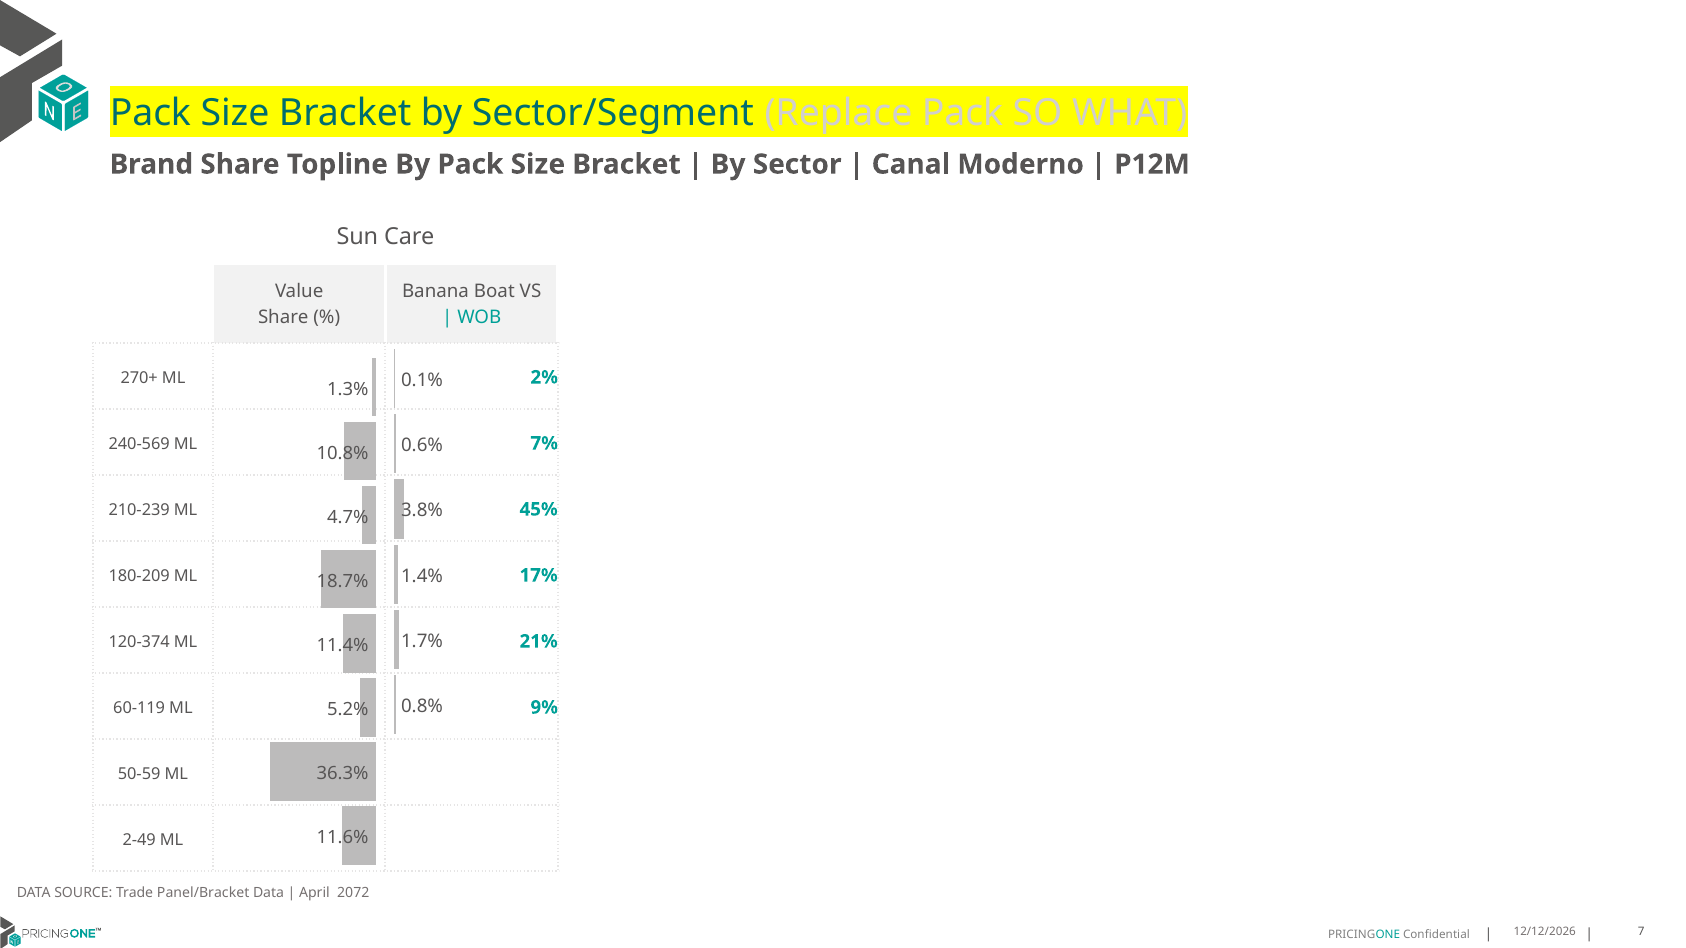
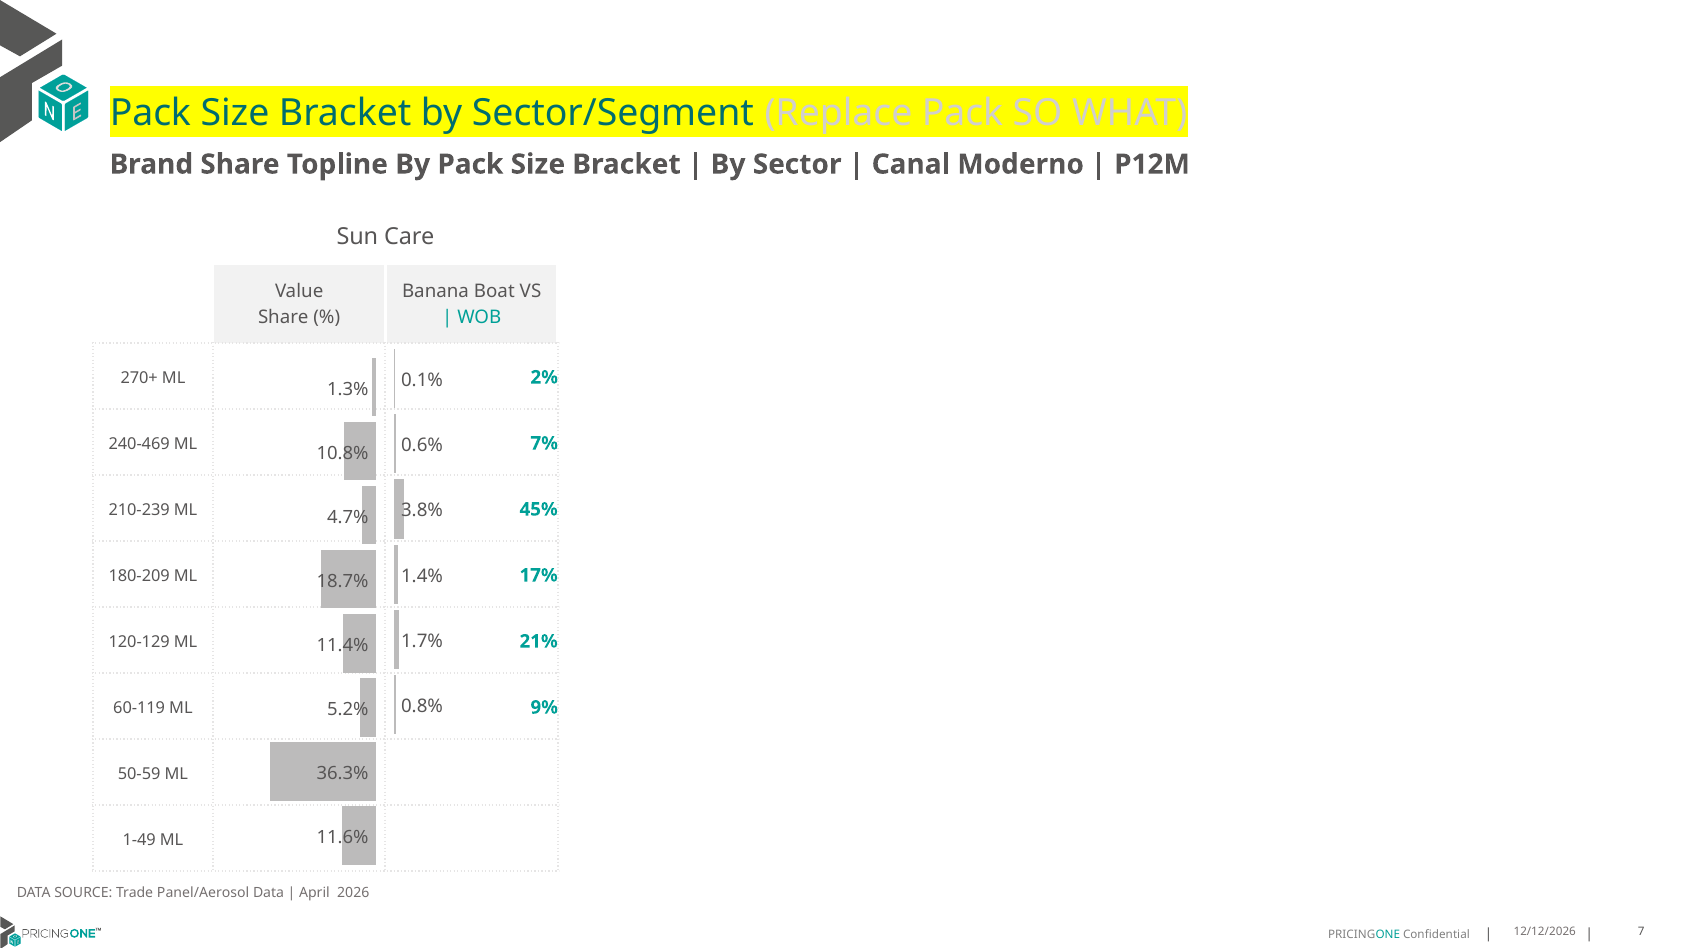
240-569: 240-569 -> 240-469 (139, 444)
120-374: 120-374 -> 120-129 (139, 642)
2-49: 2-49 -> 1-49 (139, 840)
Panel/Bracket: Panel/Bracket -> Panel/Aerosol (203, 893)
2072: 2072 -> 2026 (353, 893)
